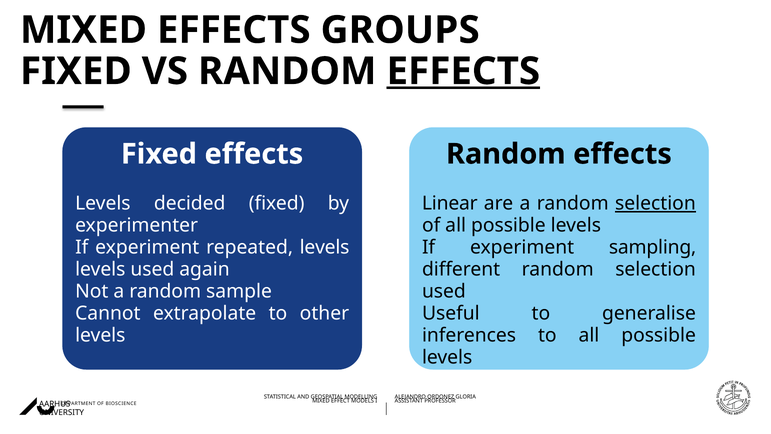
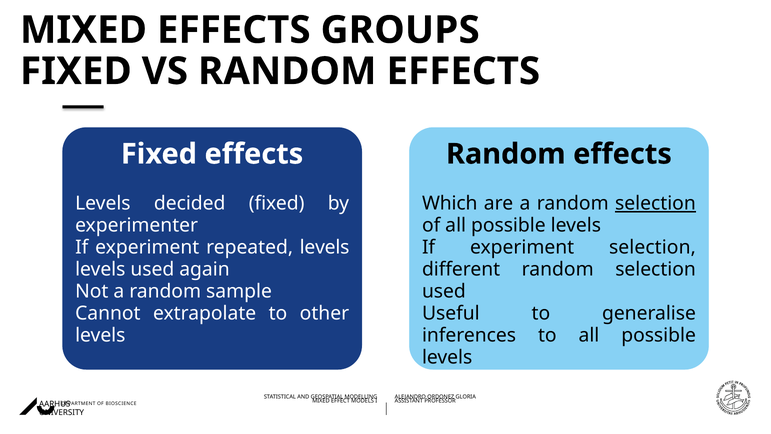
EFFECTS underline: present -> none (463, 71)
Linear: Linear -> Which (450, 203)
experiment sampling: sampling -> selection (652, 247)
